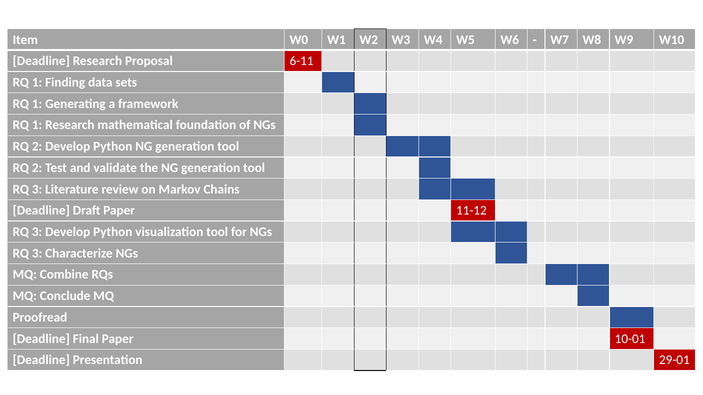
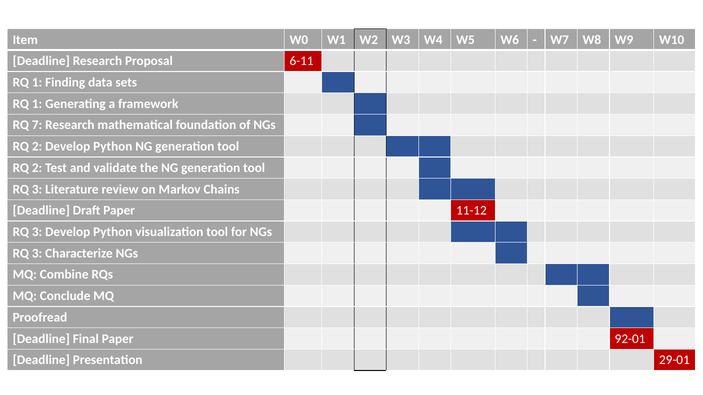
1: 1 -> 7 (37, 125)
10-01: 10-01 -> 92-01 (630, 339)
